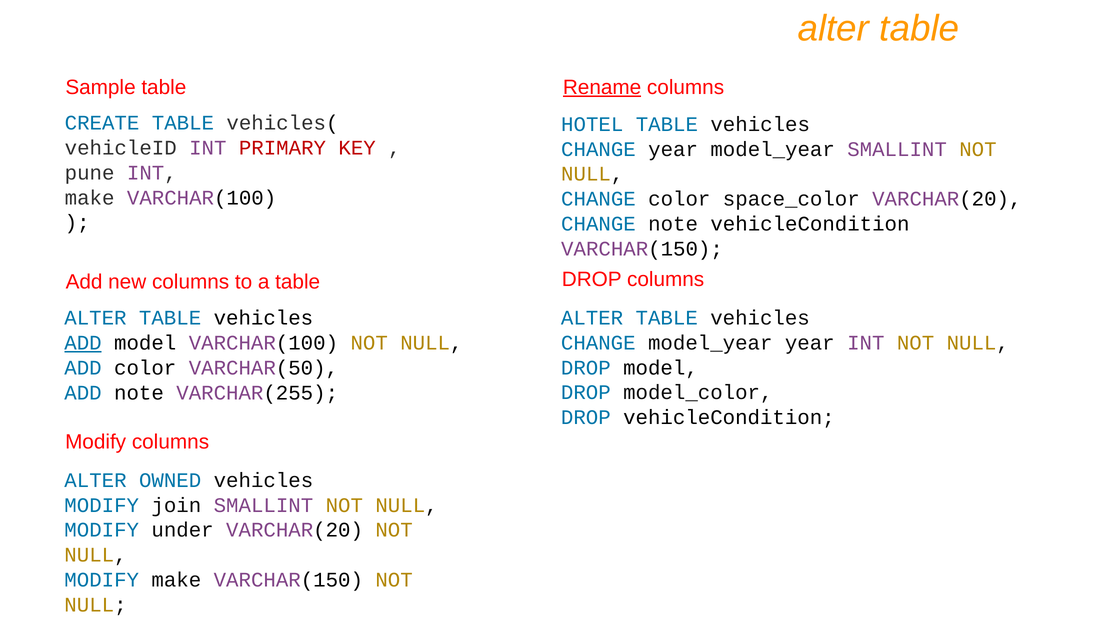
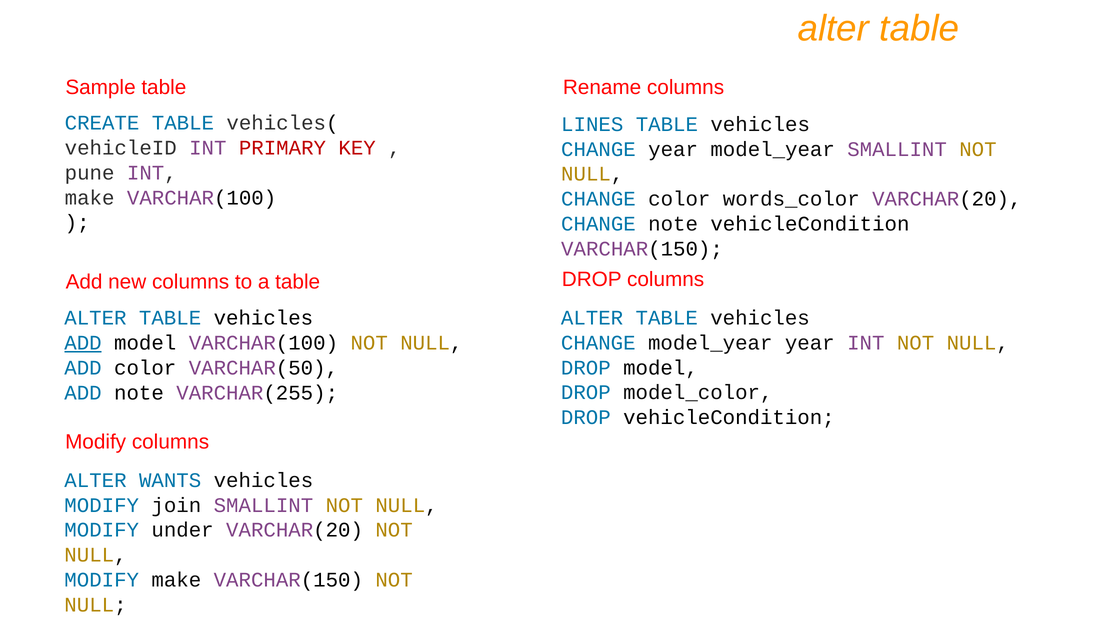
Rename underline: present -> none (602, 87)
HOTEL: HOTEL -> LINES (592, 124)
space_color: space_color -> words_color (791, 199)
OWNED: OWNED -> WANTS (170, 480)
